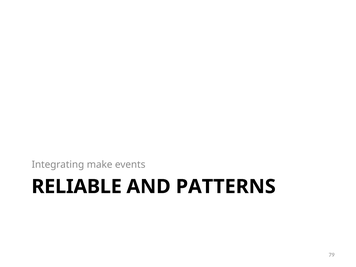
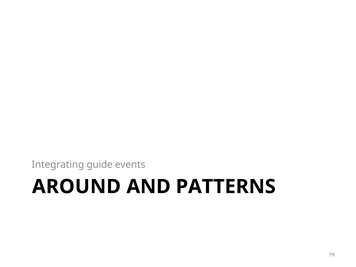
make: make -> guide (100, 165)
RELIABLE: RELIABLE -> AROUND (76, 187)
